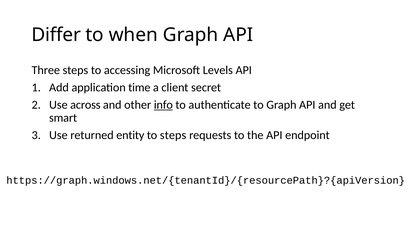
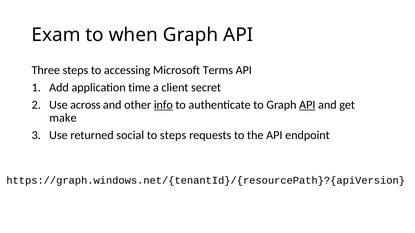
Differ: Differ -> Exam (56, 35)
Levels: Levels -> Terms (218, 70)
API underline: none -> present (307, 105)
smart: smart -> make (63, 118)
entity: entity -> social (130, 135)
